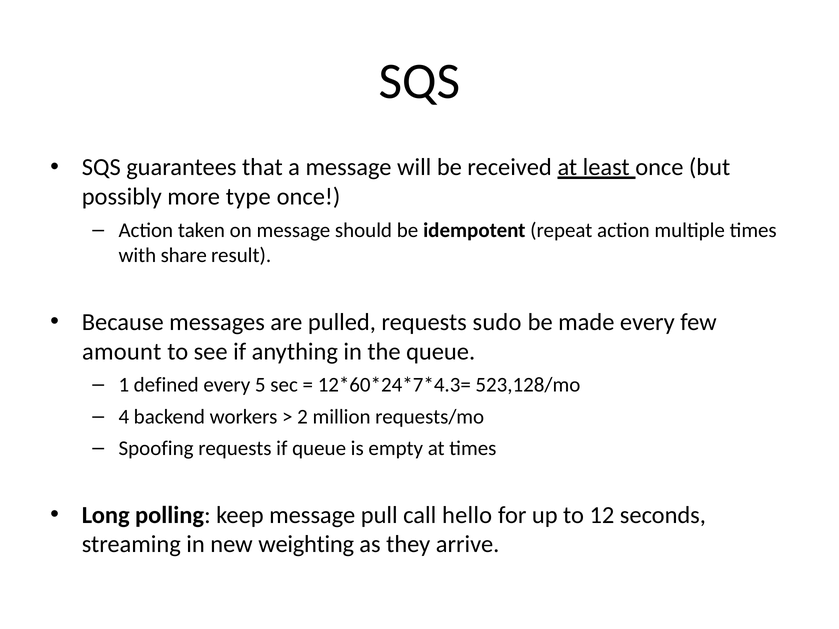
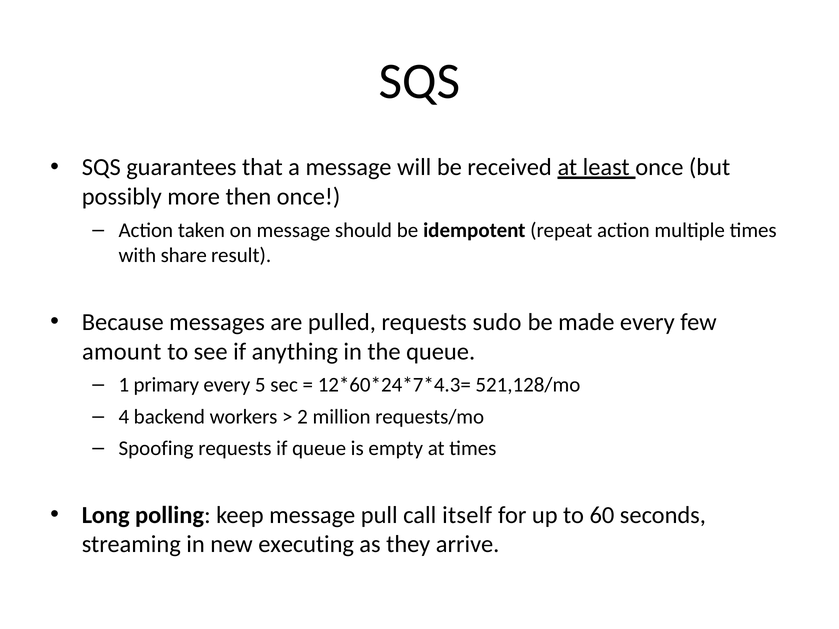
type: type -> then (248, 197)
defined: defined -> primary (166, 385)
523,128/mo: 523,128/mo -> 521,128/mo (528, 385)
hello: hello -> itself (467, 515)
12: 12 -> 60 (602, 515)
weighting: weighting -> executing (306, 545)
